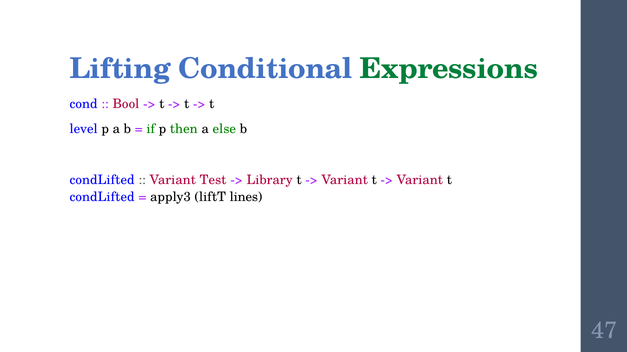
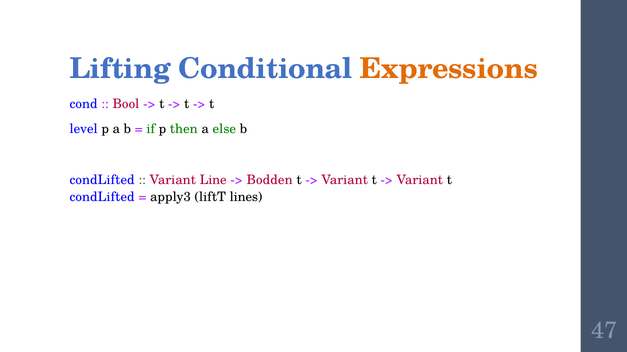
Expressions colour: green -> orange (449, 69)
Test: Test -> Line (213, 180)
Library: Library -> Bodden (270, 180)
